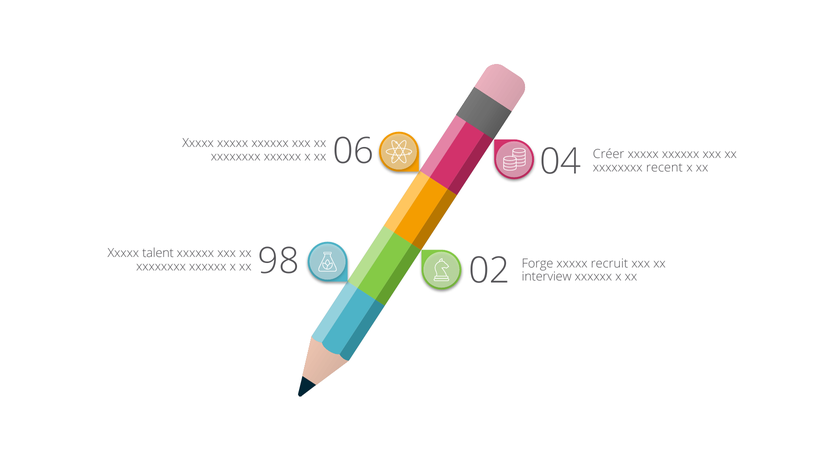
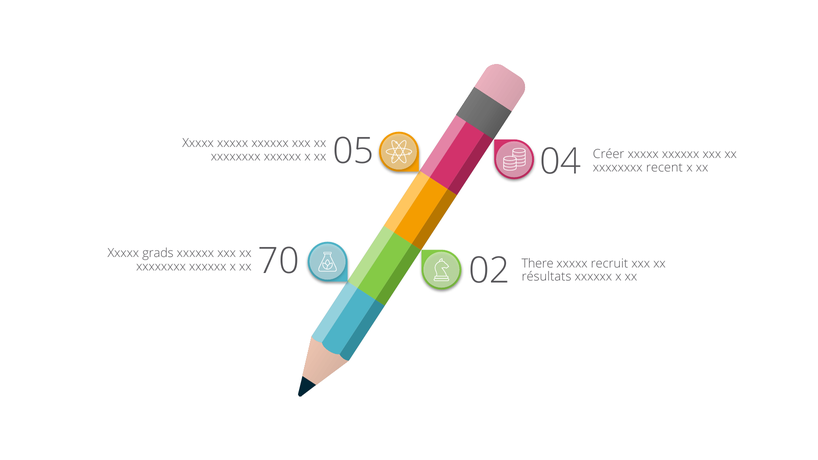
06: 06 -> 05 (353, 151)
talent: talent -> grads (158, 253)
Forge: Forge -> There (538, 264)
98: 98 -> 70 (279, 262)
interview: interview -> résultats (547, 277)
